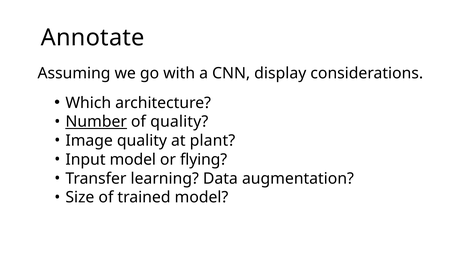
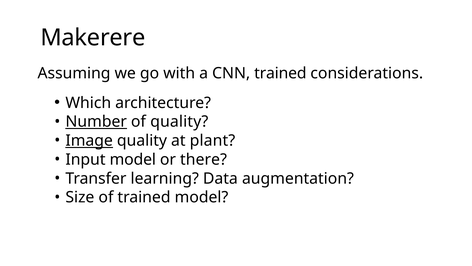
Annotate: Annotate -> Makerere (93, 37)
CNN display: display -> trained (280, 73)
Image underline: none -> present (89, 140)
flying: flying -> there (203, 159)
